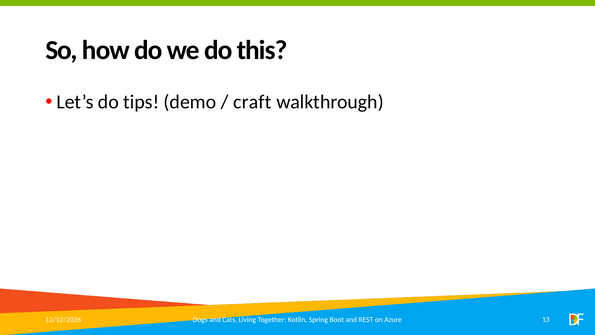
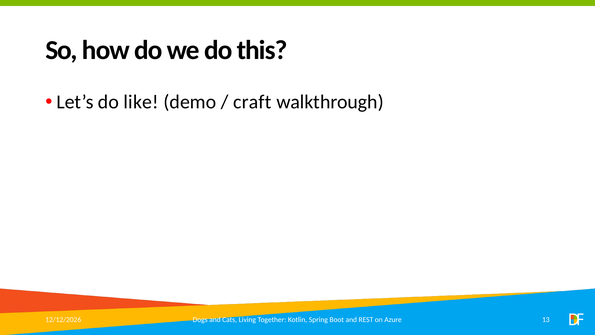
tips: tips -> like (141, 102)
